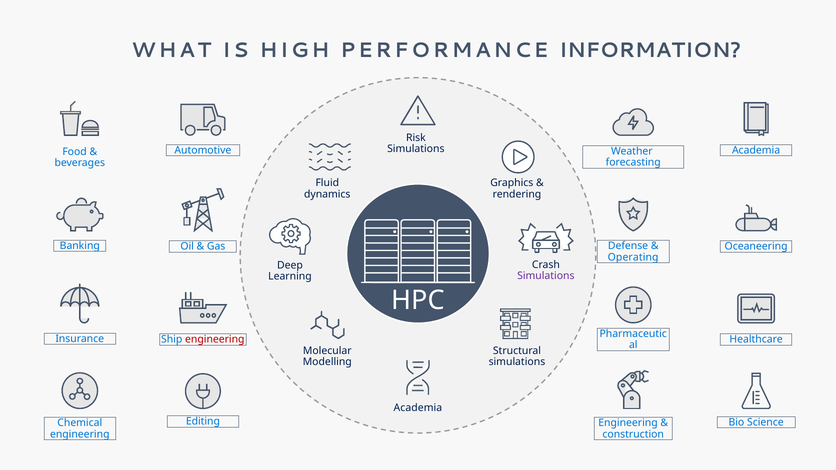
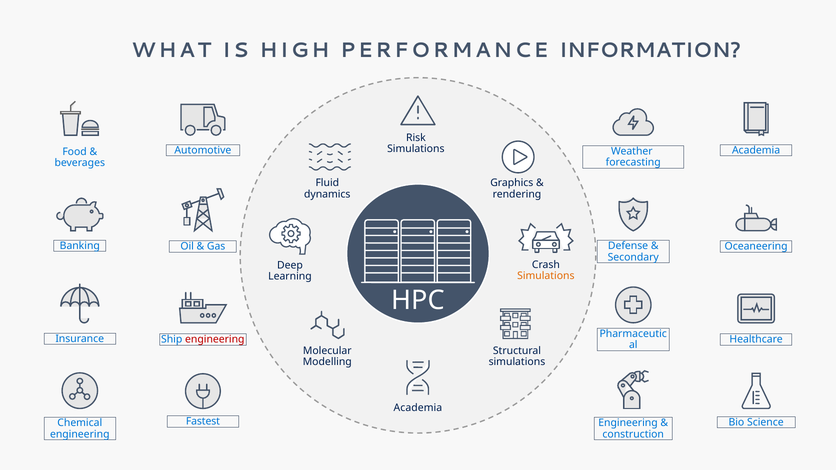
Operating: Operating -> Secondary (633, 257)
Simulations colour: purple -> orange (546, 276)
Editing: Editing -> Fastest (203, 422)
